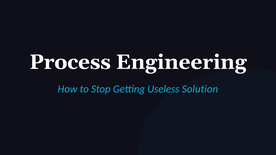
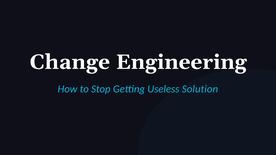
Process: Process -> Change (70, 62)
